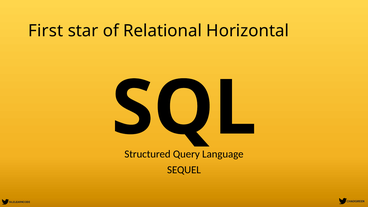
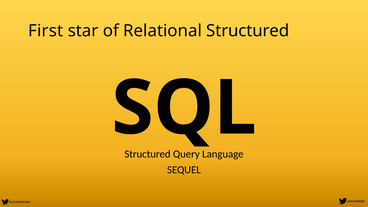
Relational Horizontal: Horizontal -> Structured (248, 31)
